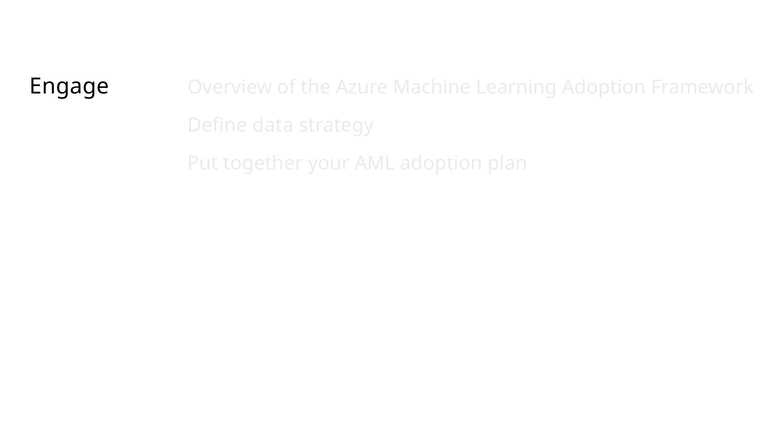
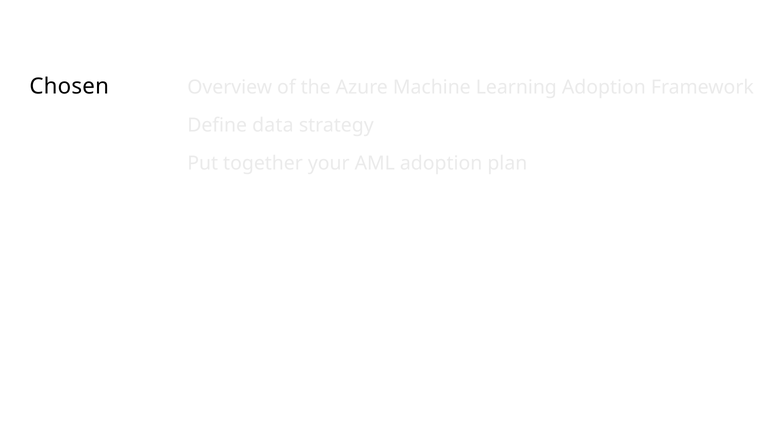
Engage: Engage -> Chosen (69, 86)
